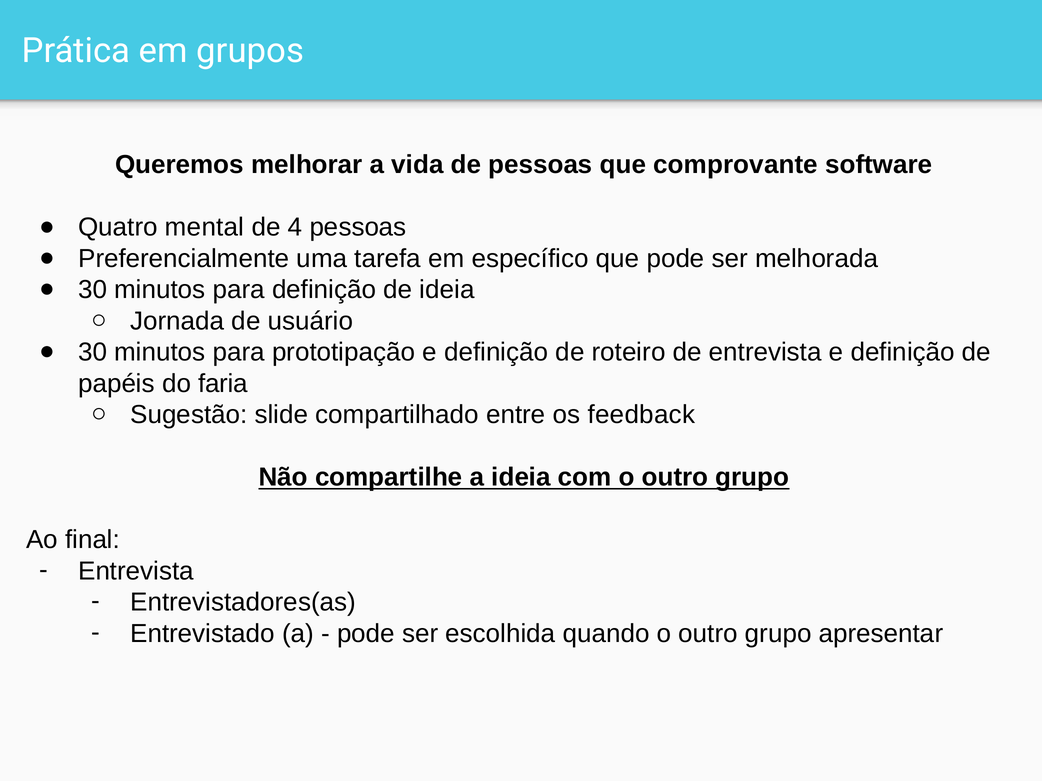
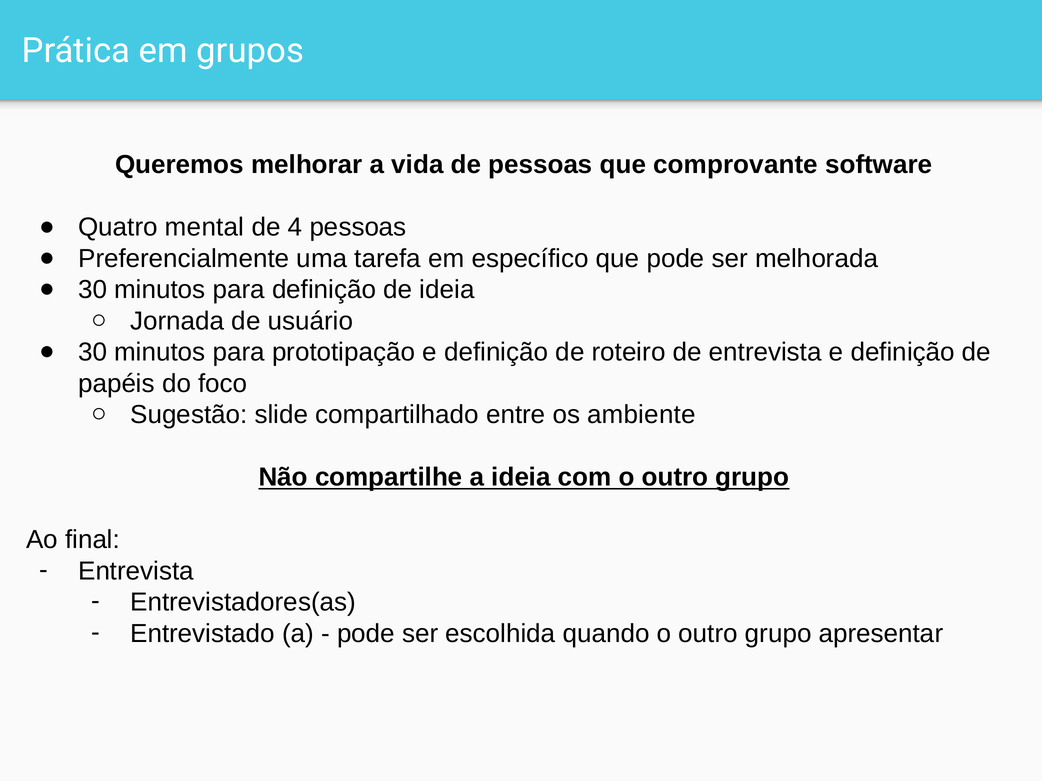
faria: faria -> foco (223, 384)
feedback: feedback -> ambiente (641, 415)
